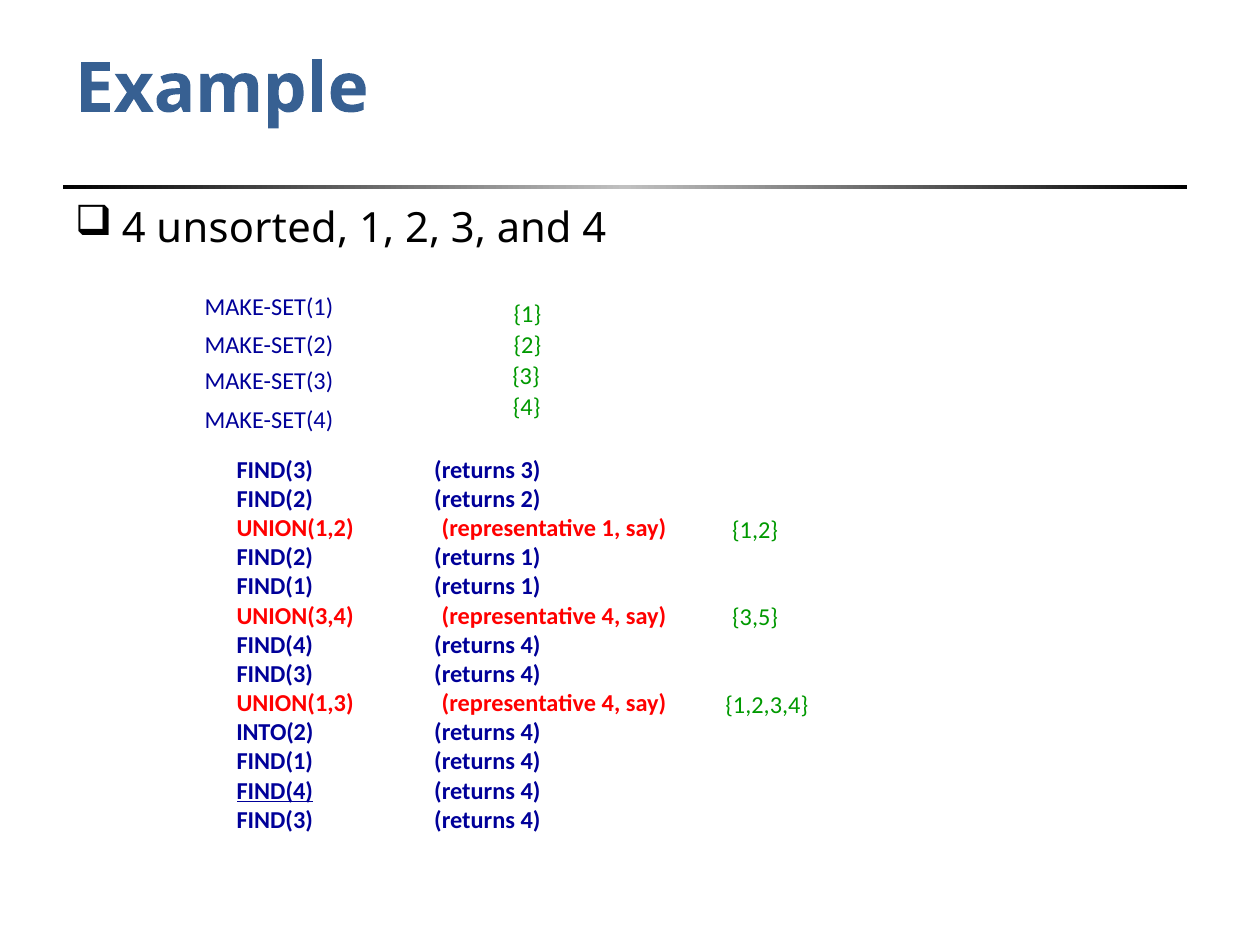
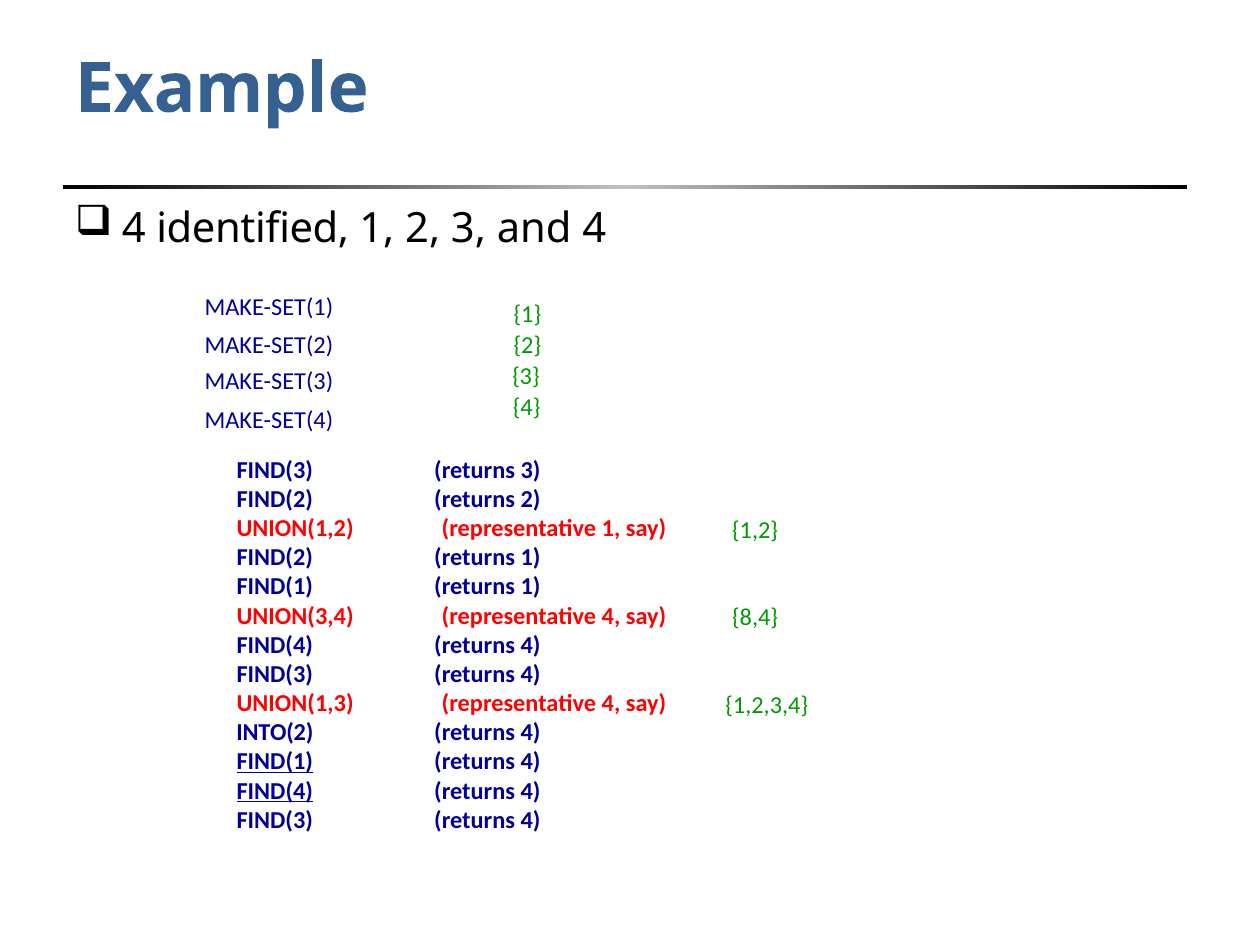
unsorted: unsorted -> identified (253, 229)
3,5: 3,5 -> 8,4 (755, 618)
FIND(1 underline: none -> present (275, 762)
